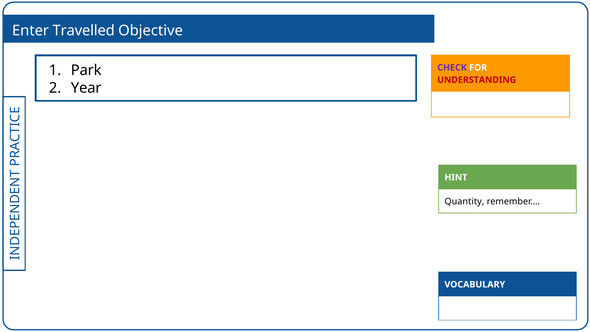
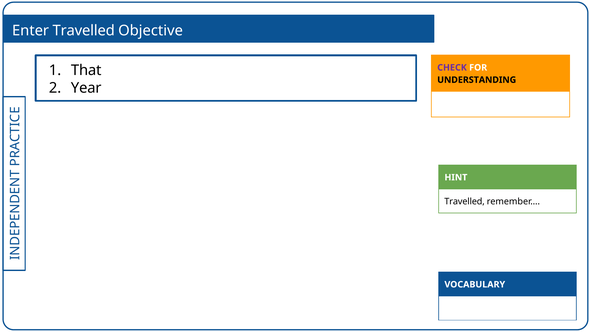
Park: Park -> That (86, 70)
UNDERSTANDING colour: red -> black (477, 80)
Quantity: Quantity -> Travelled (465, 201)
